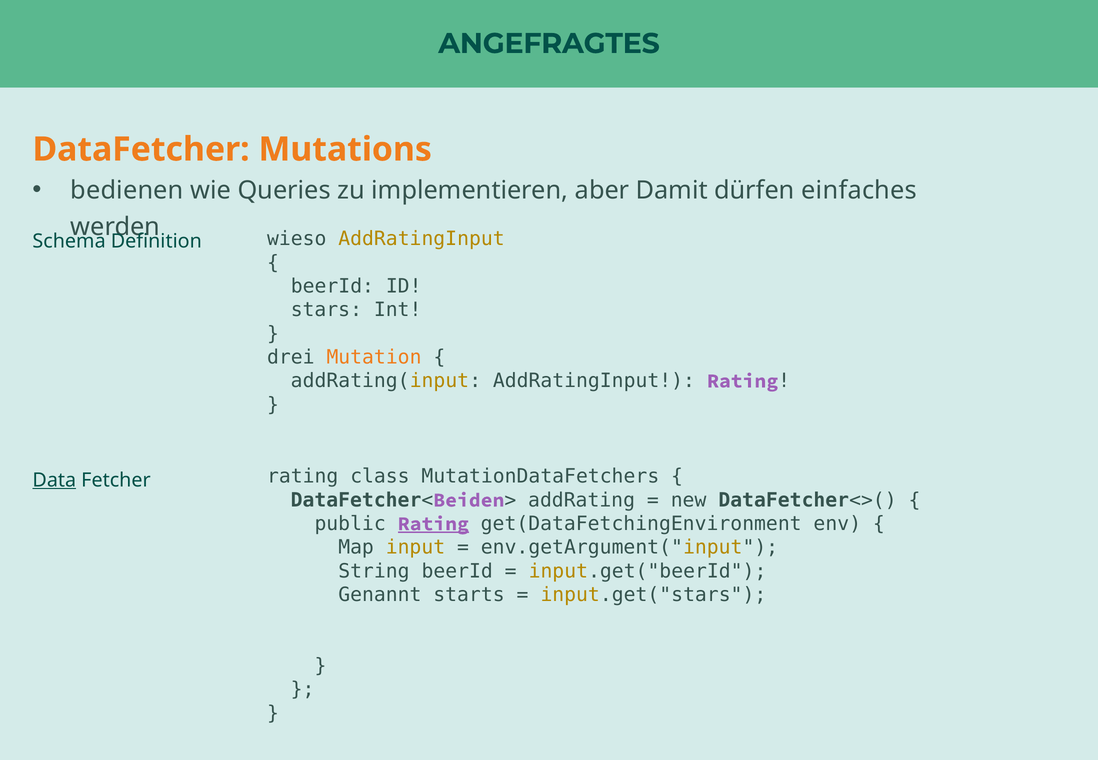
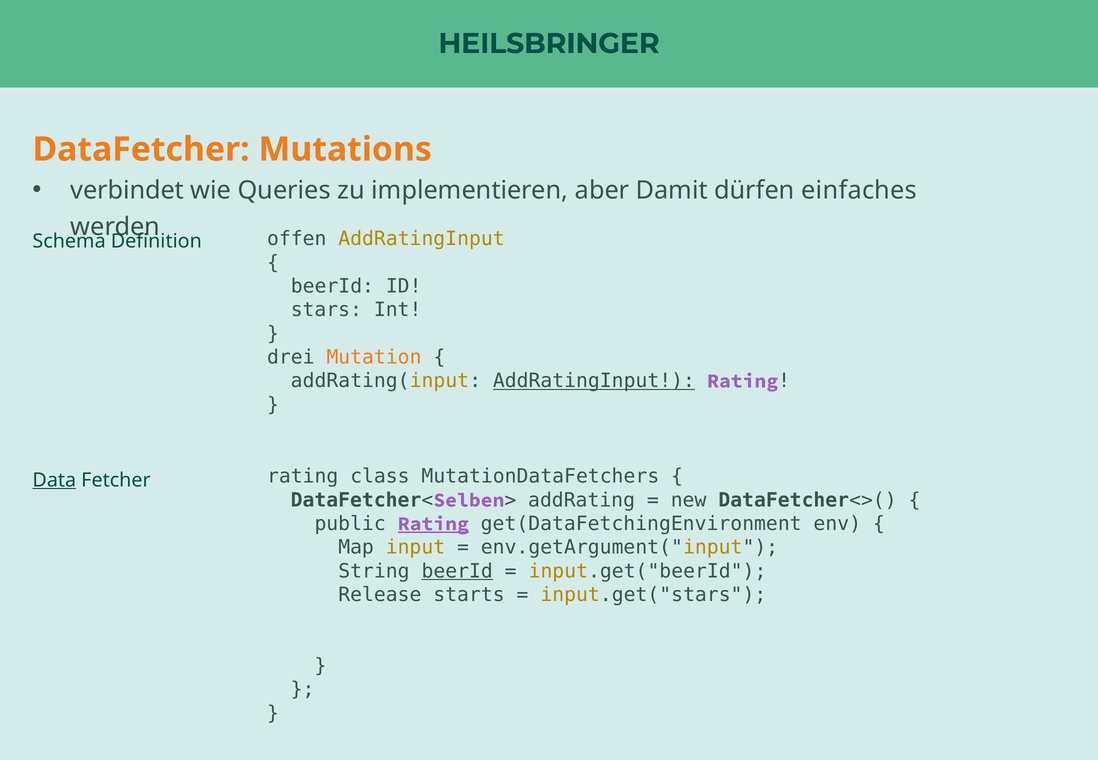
ANGEFRAGTES: ANGEFRAGTES -> HEILSBRINGER (549, 44)
bedienen: bedienen -> verbindet (127, 190)
wieso: wieso -> offen (297, 239)
AddRatingInput underline: none -> present (594, 381)
Beiden: Beiden -> Selben (469, 500)
beerId underline: none -> present (457, 571)
Genannt: Genannt -> Release (380, 595)
